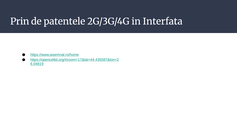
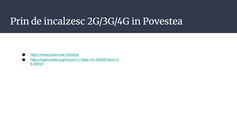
patentele: patentele -> incalzesc (64, 22)
Interfata: Interfata -> Povestea (163, 22)
